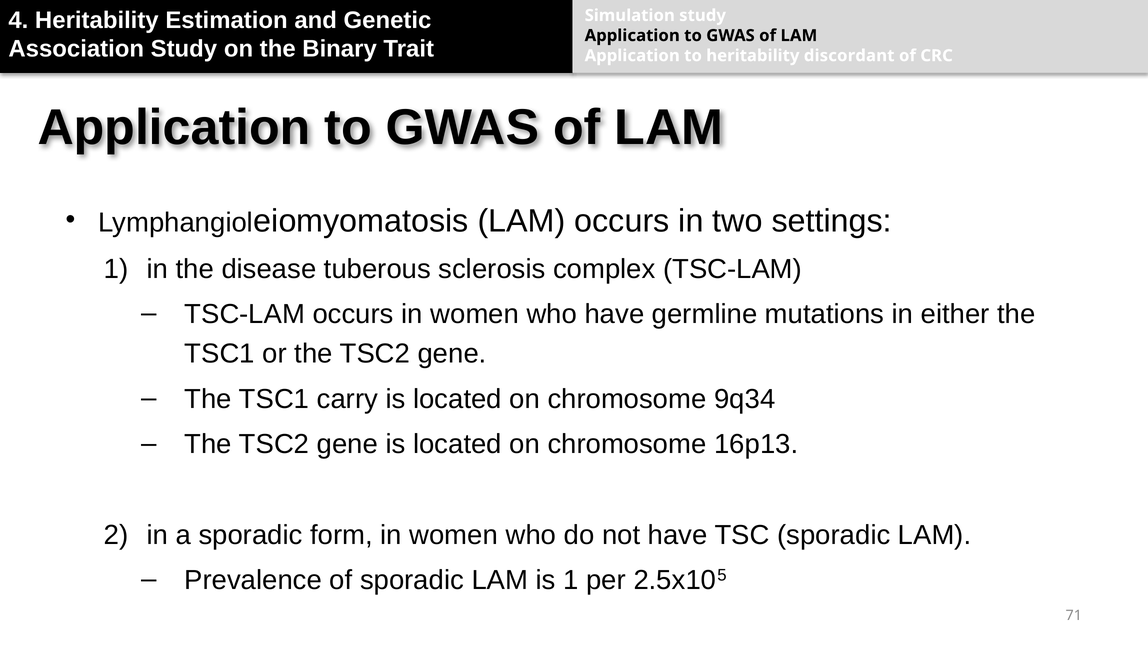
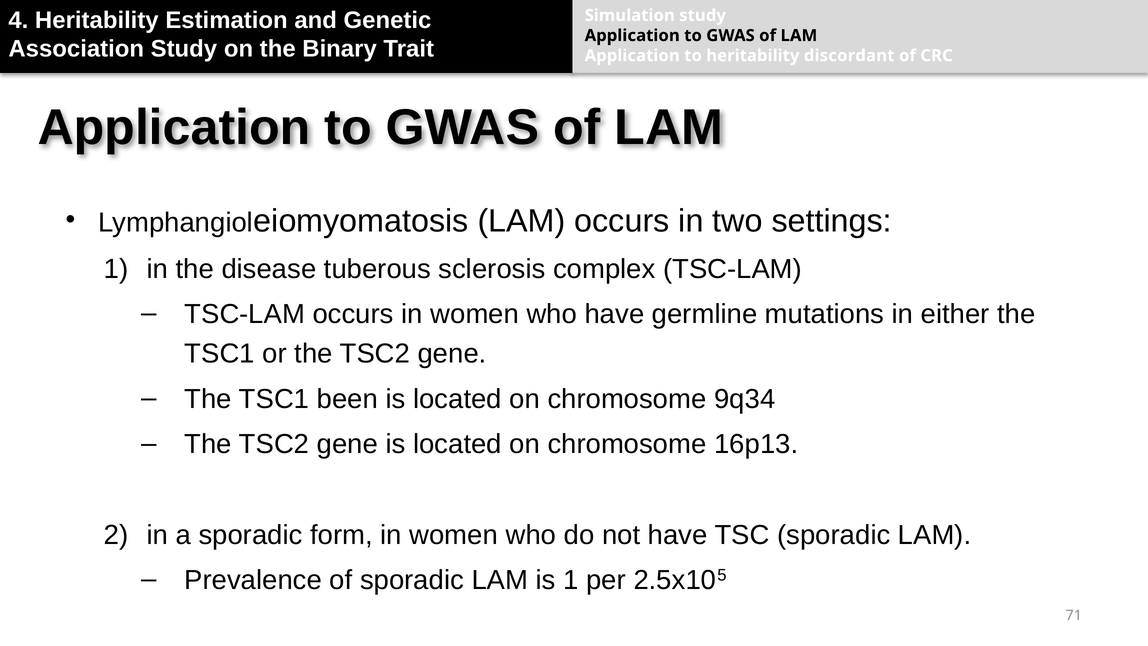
carry: carry -> been (347, 399)
